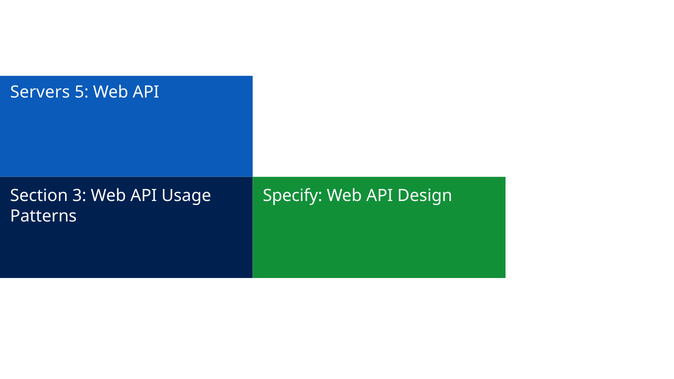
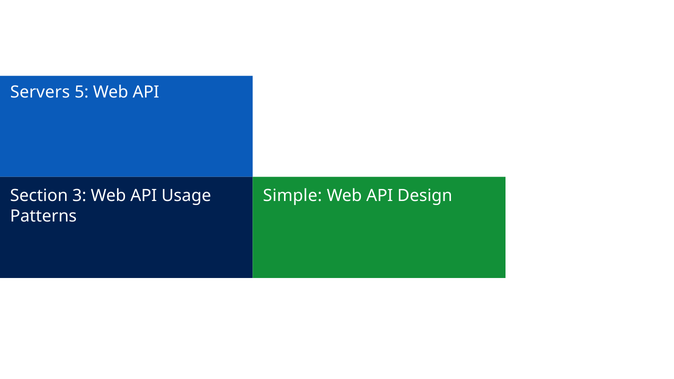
Specify: Specify -> Simple (293, 196)
